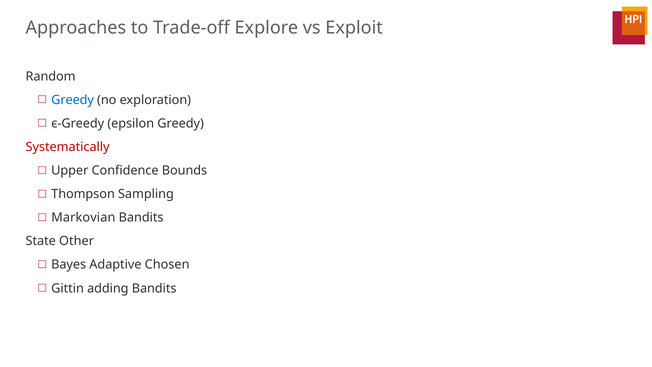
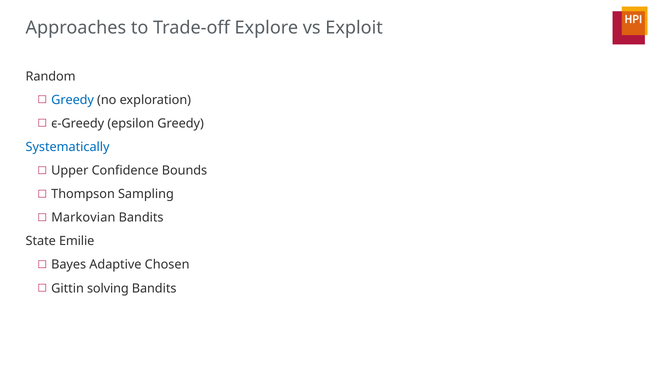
Systematically colour: red -> blue (68, 147)
Other: Other -> Emilie (77, 241)
adding: adding -> solving (108, 288)
